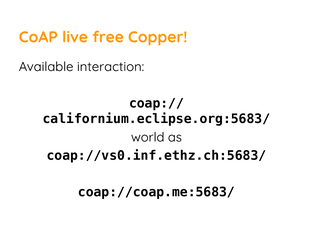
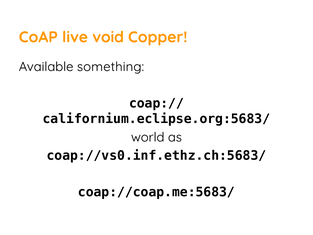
free: free -> void (108, 37)
interaction: interaction -> something (110, 67)
